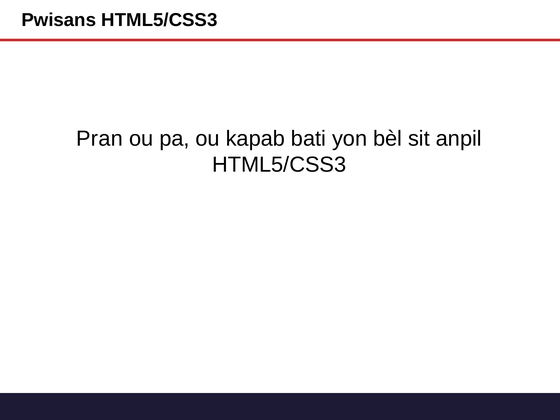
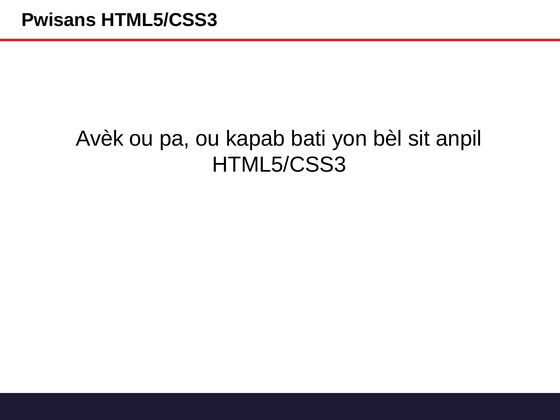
Pran: Pran -> Avèk (100, 139)
